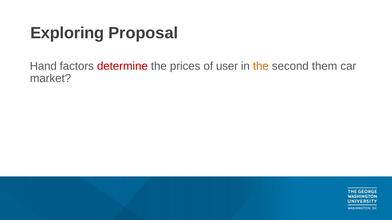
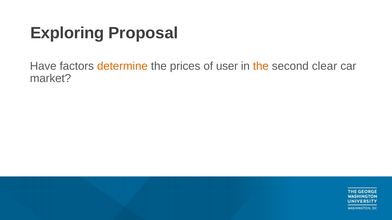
Hand: Hand -> Have (43, 66)
determine colour: red -> orange (122, 66)
them: them -> clear (325, 66)
